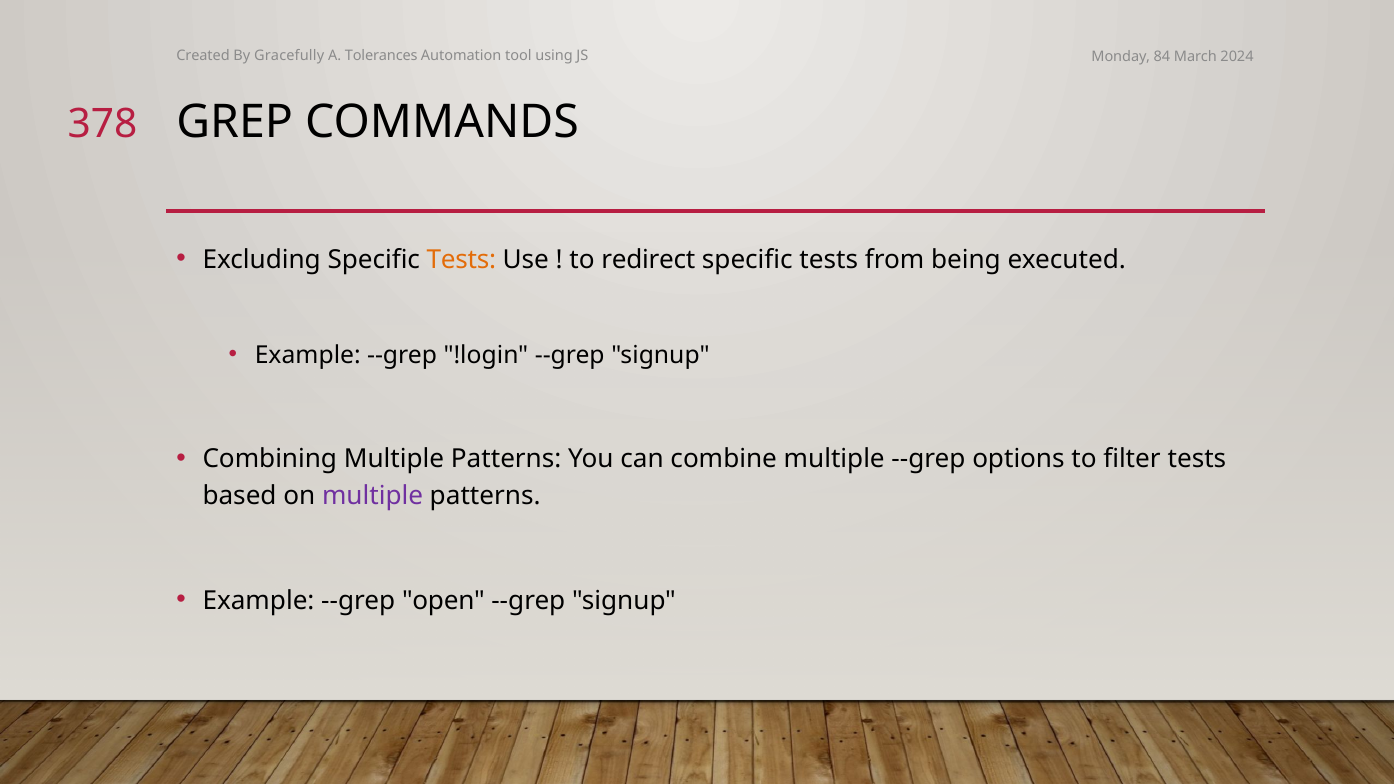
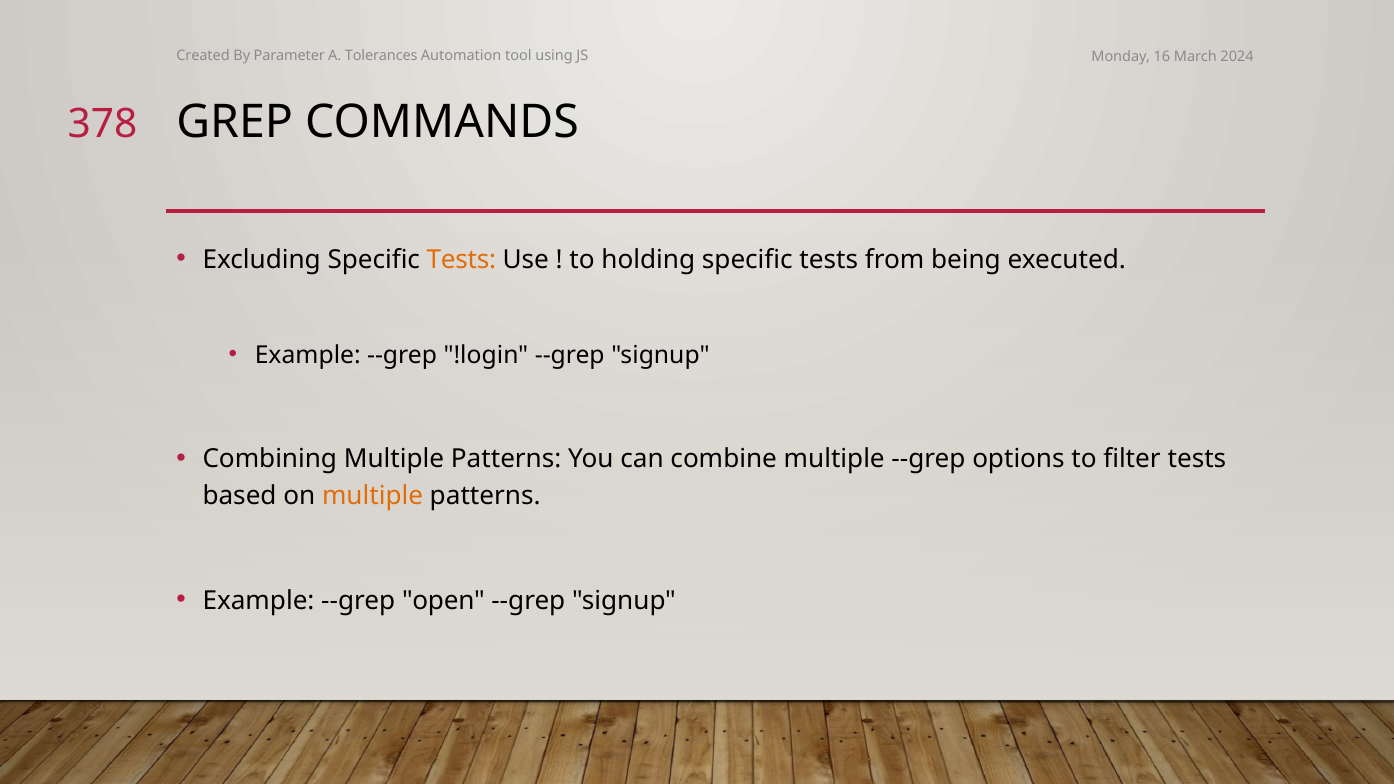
Gracefully: Gracefully -> Parameter (289, 55)
84: 84 -> 16 (1162, 56)
redirect: redirect -> holding (648, 259)
multiple colour: purple -> orange (373, 496)
